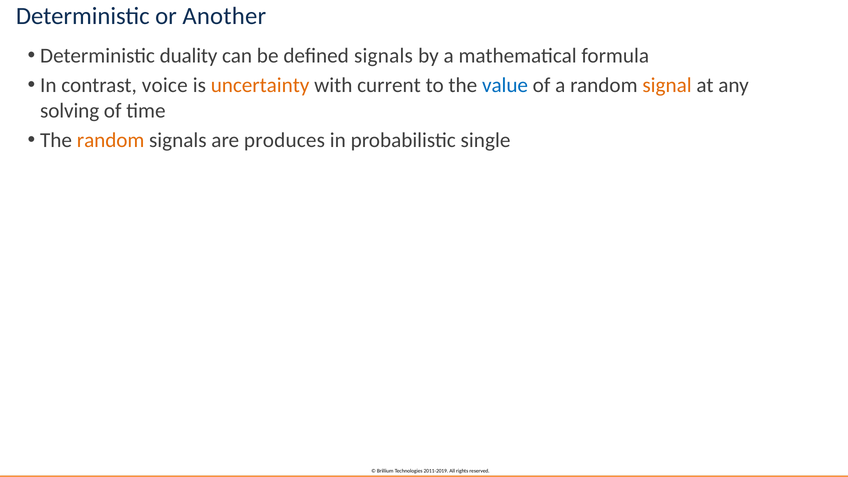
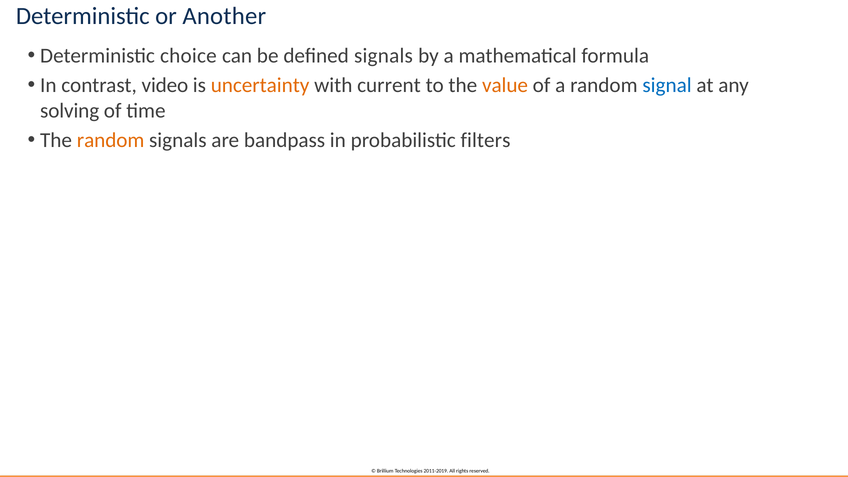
duality: duality -> choice (188, 56)
voice: voice -> video (165, 85)
value colour: blue -> orange (505, 85)
signal colour: orange -> blue (667, 85)
produces: produces -> bandpass (285, 140)
single: single -> filters (486, 140)
